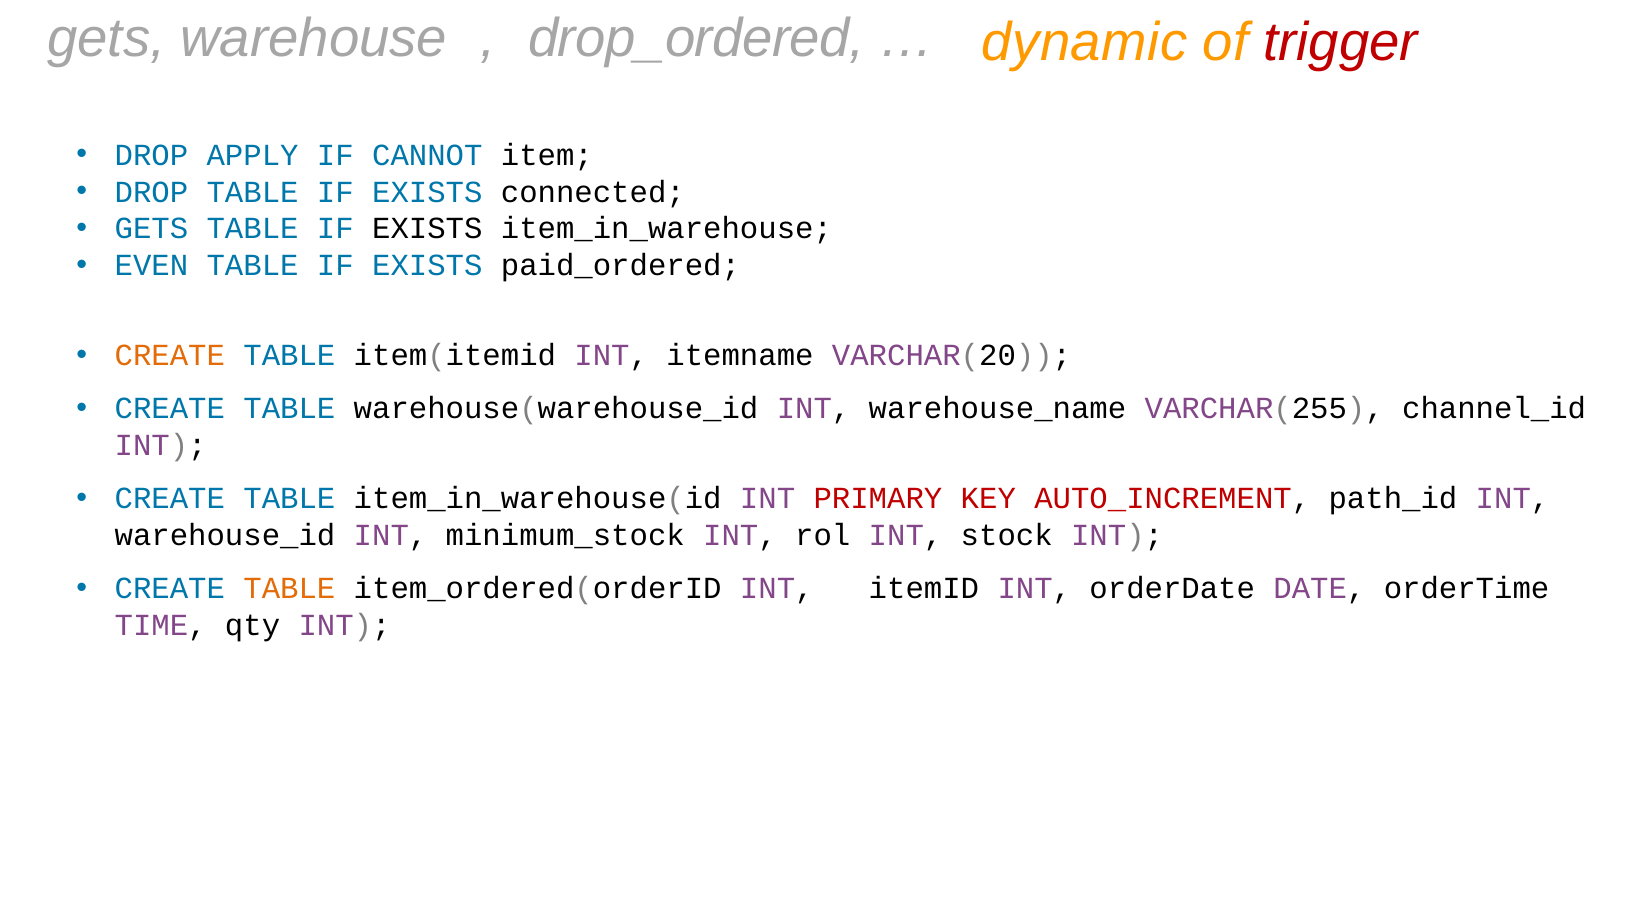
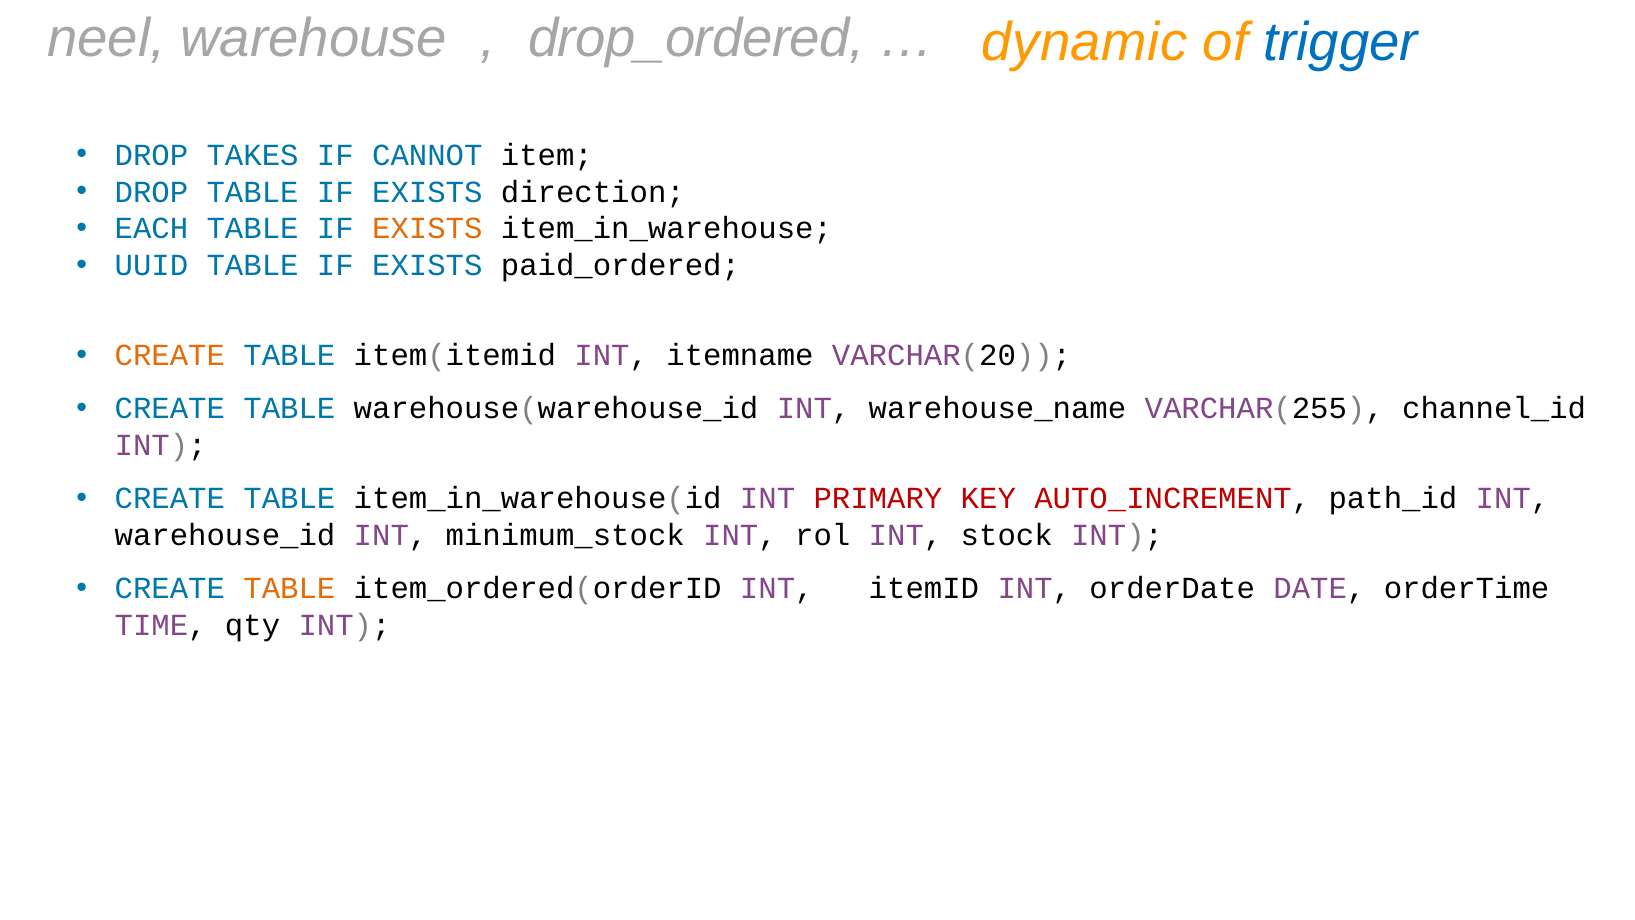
gets: gets -> neel (106, 39)
trigger colour: red -> blue (1341, 43)
APPLY: APPLY -> TAKES (253, 155)
connected: connected -> direction (593, 192)
GETS: GETS -> EACH (151, 229)
EXISTS colour: black -> orange (427, 229)
EVEN: EVEN -> UUID (151, 266)
